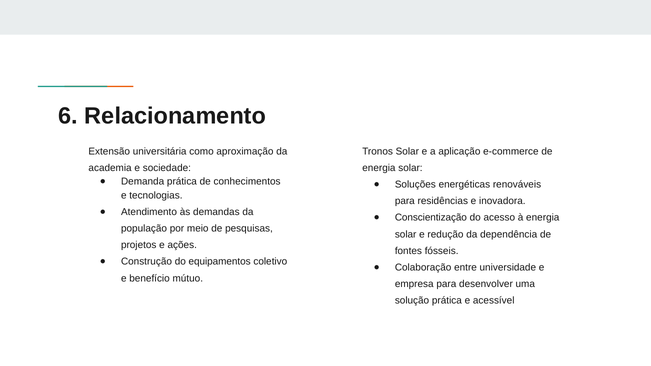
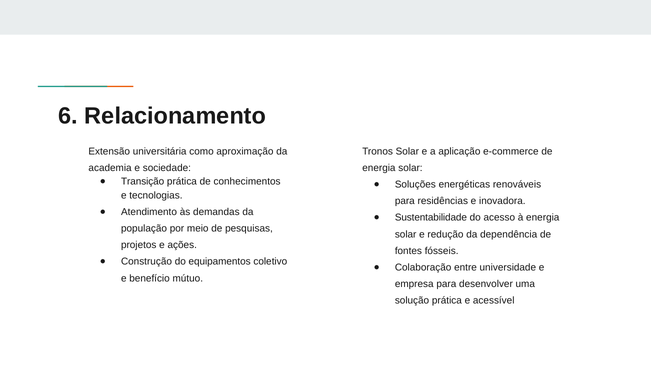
Demanda: Demanda -> Transição (143, 182)
Conscientização: Conscientização -> Sustentabilidade (431, 218)
